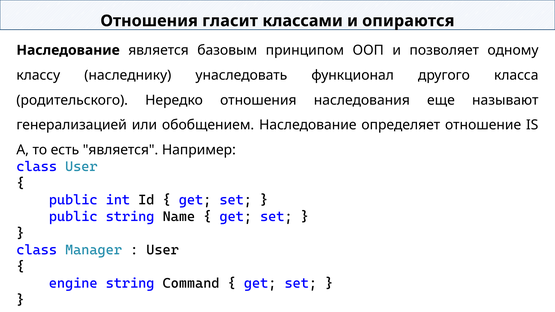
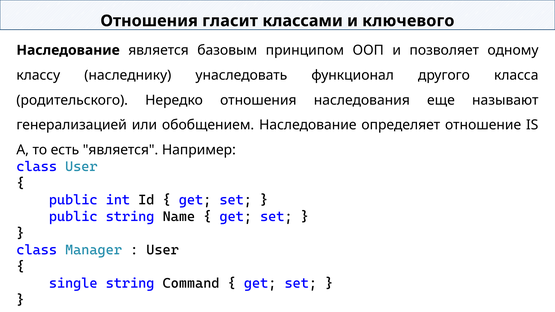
опираются: опираются -> ключевого (408, 21)
engine: engine -> single (73, 283)
